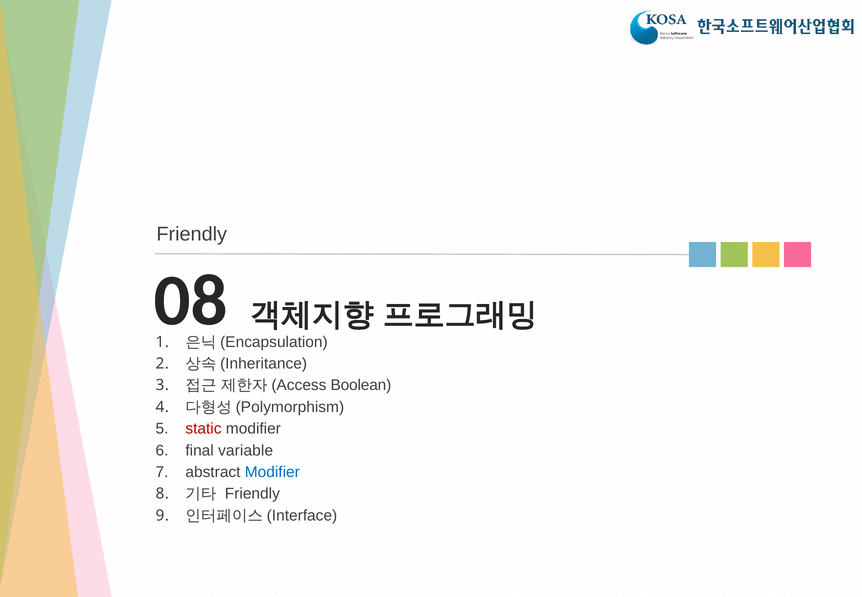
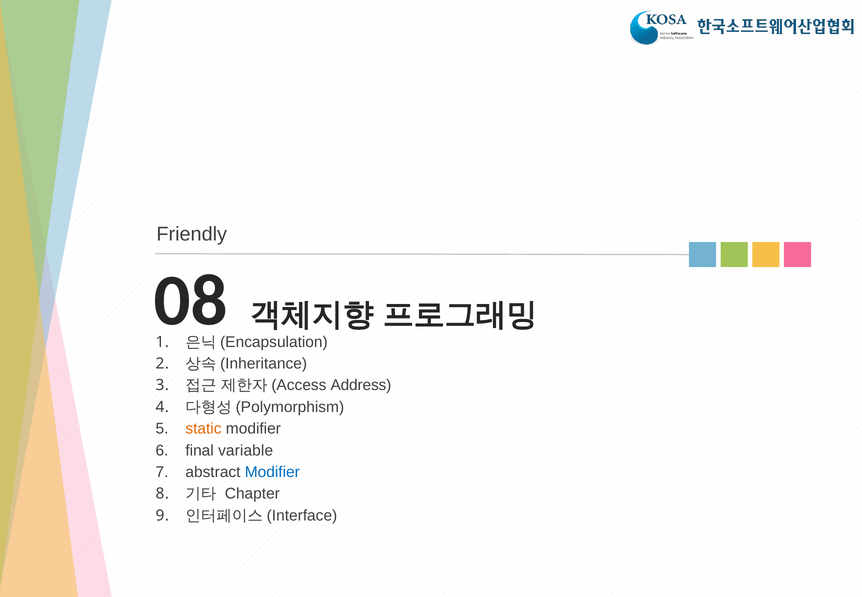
Boolean: Boolean -> Address (361, 385)
static colour: red -> orange (203, 429)
Friendly: Friendly -> Chapter (252, 494)
